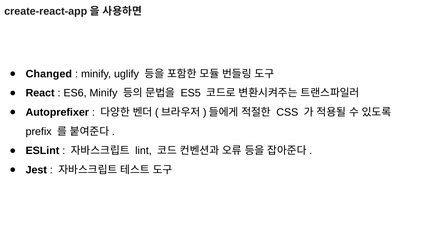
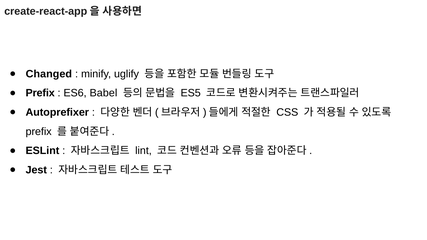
React: React -> Prefix (40, 93)
ES6 Minify: Minify -> Babel (103, 93)
